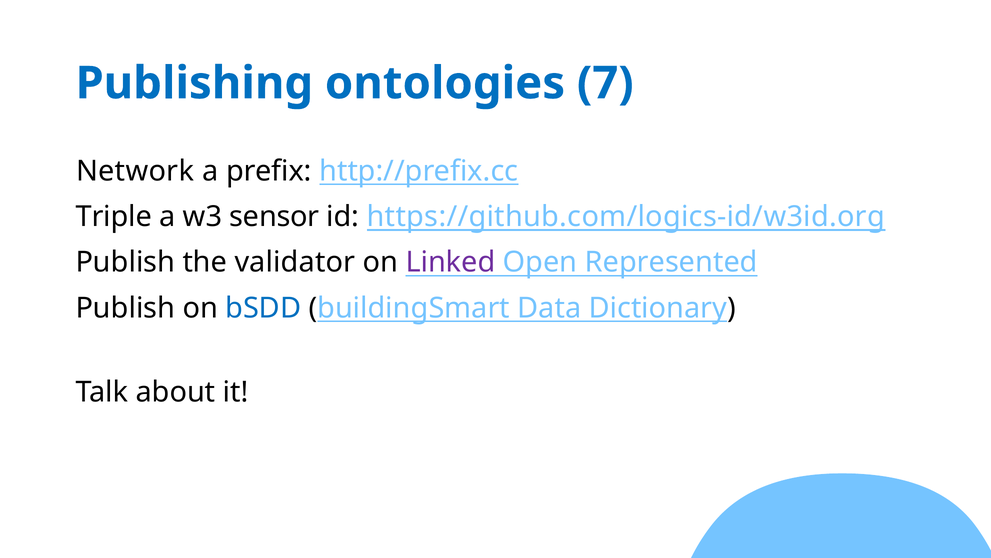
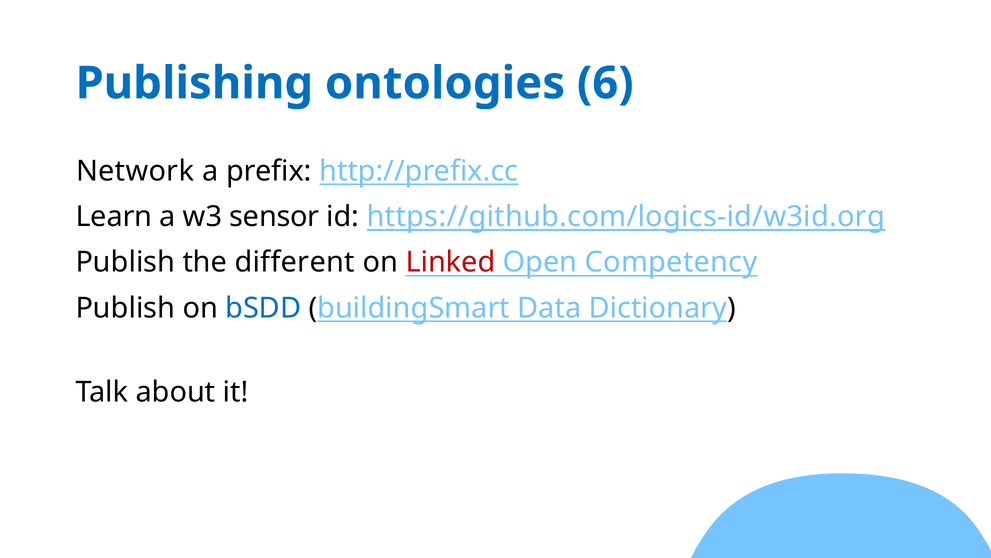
7: 7 -> 6 (605, 83)
Triple: Triple -> Learn (114, 217)
validator: validator -> different (295, 262)
Linked colour: purple -> red (451, 262)
Represented: Represented -> Competency (671, 262)
